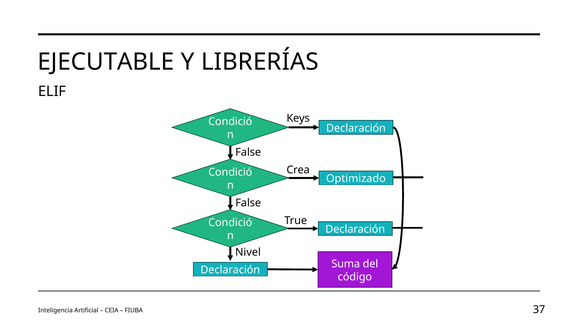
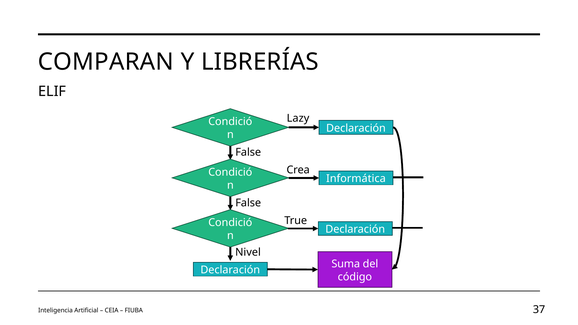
EJECUTABLE: EJECUTABLE -> COMPARAN (106, 62)
Keys: Keys -> Lazy (298, 118)
Optimizado: Optimizado -> Informática (356, 179)
